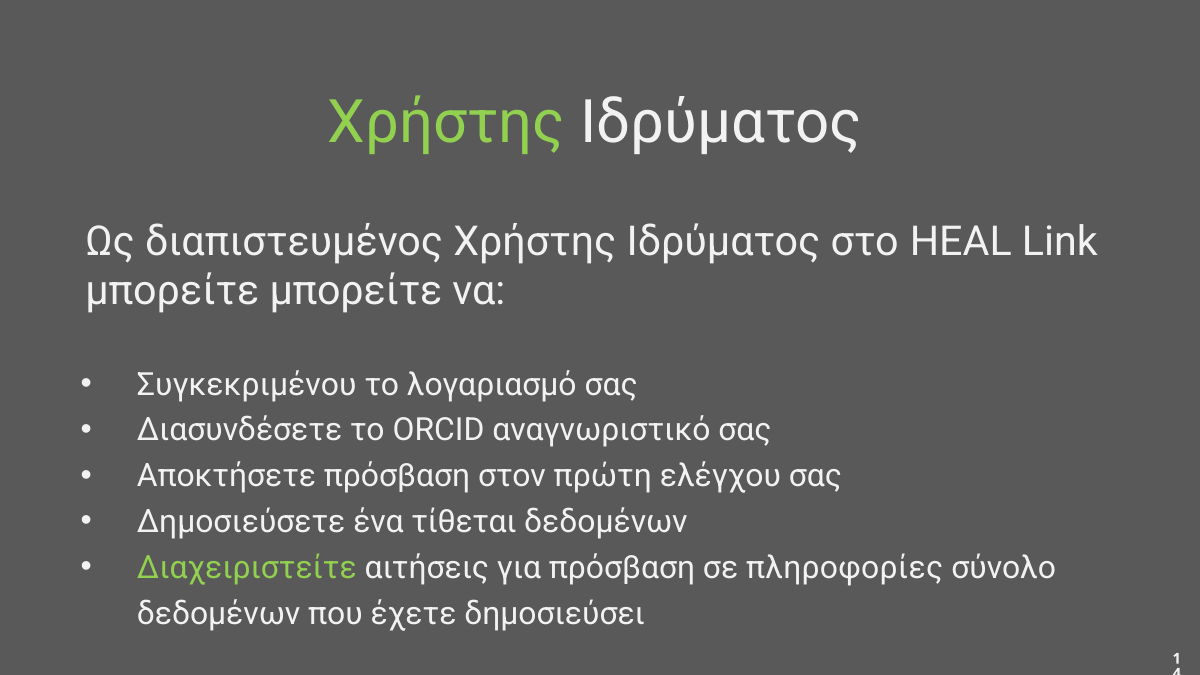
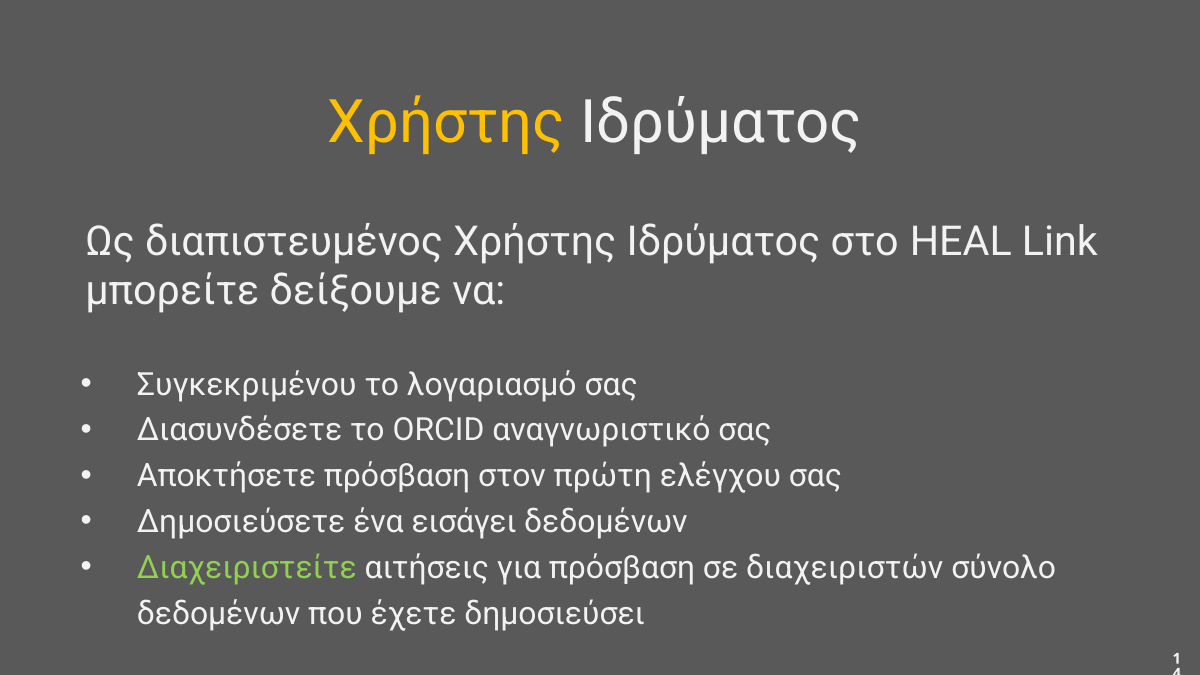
Χρήστης colour: light green -> yellow (447, 123)
μπορείτε μπορείτε: μπορείτε -> δείξουμε (356, 291)
τίθεται: τίθεται -> εισάγει (464, 522)
πληροφορίες: πληροφορίες -> διαχειριστών (845, 568)
